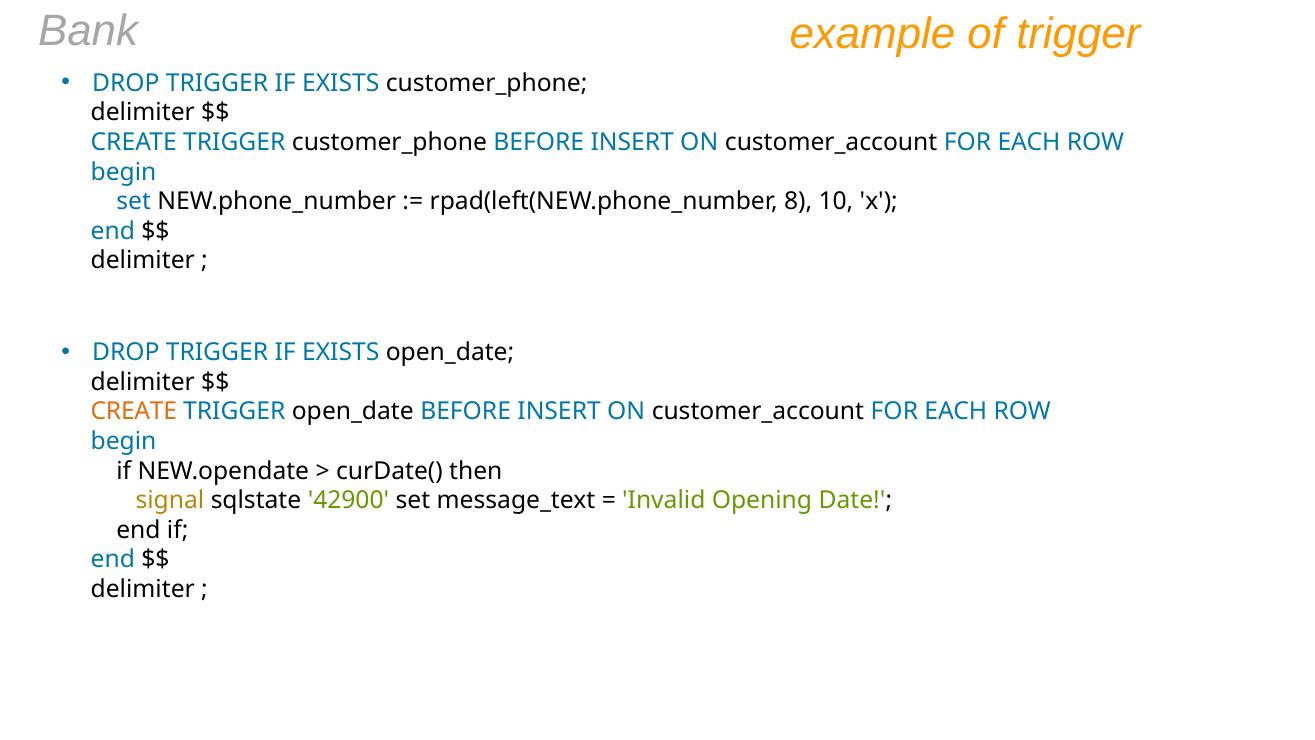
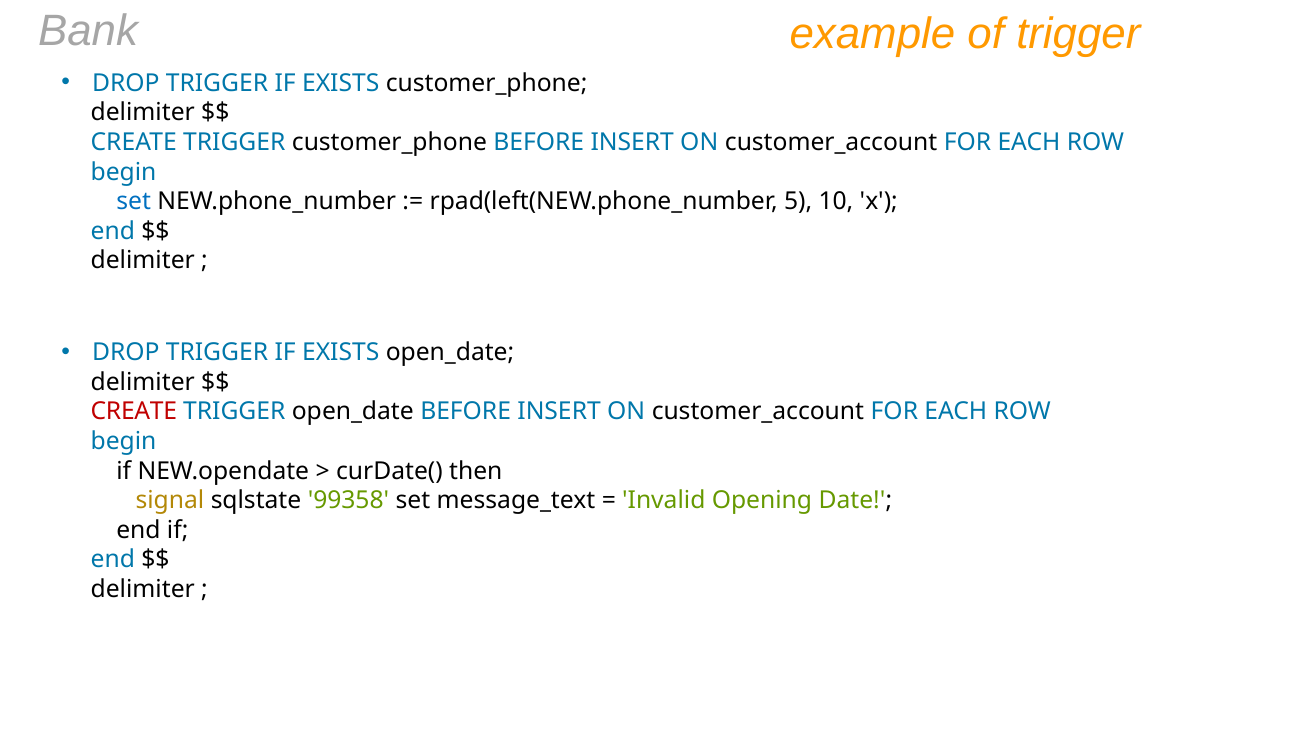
8: 8 -> 5 (798, 201)
CREATE colour: orange -> red (134, 412)
42900: 42900 -> 99358 (348, 500)
